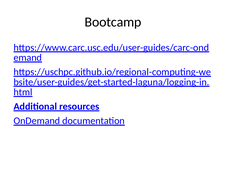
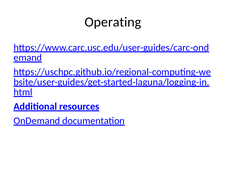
Bootcamp: Bootcamp -> Operating (113, 22)
